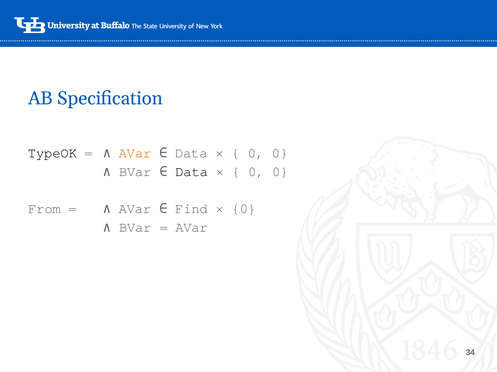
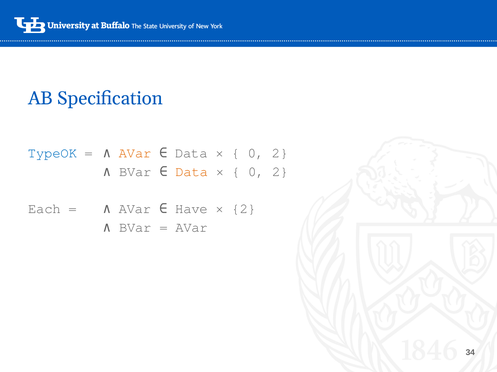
TypeOK colour: black -> blue (53, 153)
0: 0 -> 2 (280, 153)
Data colour: black -> orange (192, 172)
0: 0 -> 2 (280, 172)
From: From -> Each (44, 209)
Find: Find -> Have (192, 209)
0: 0 -> 2 (244, 209)
